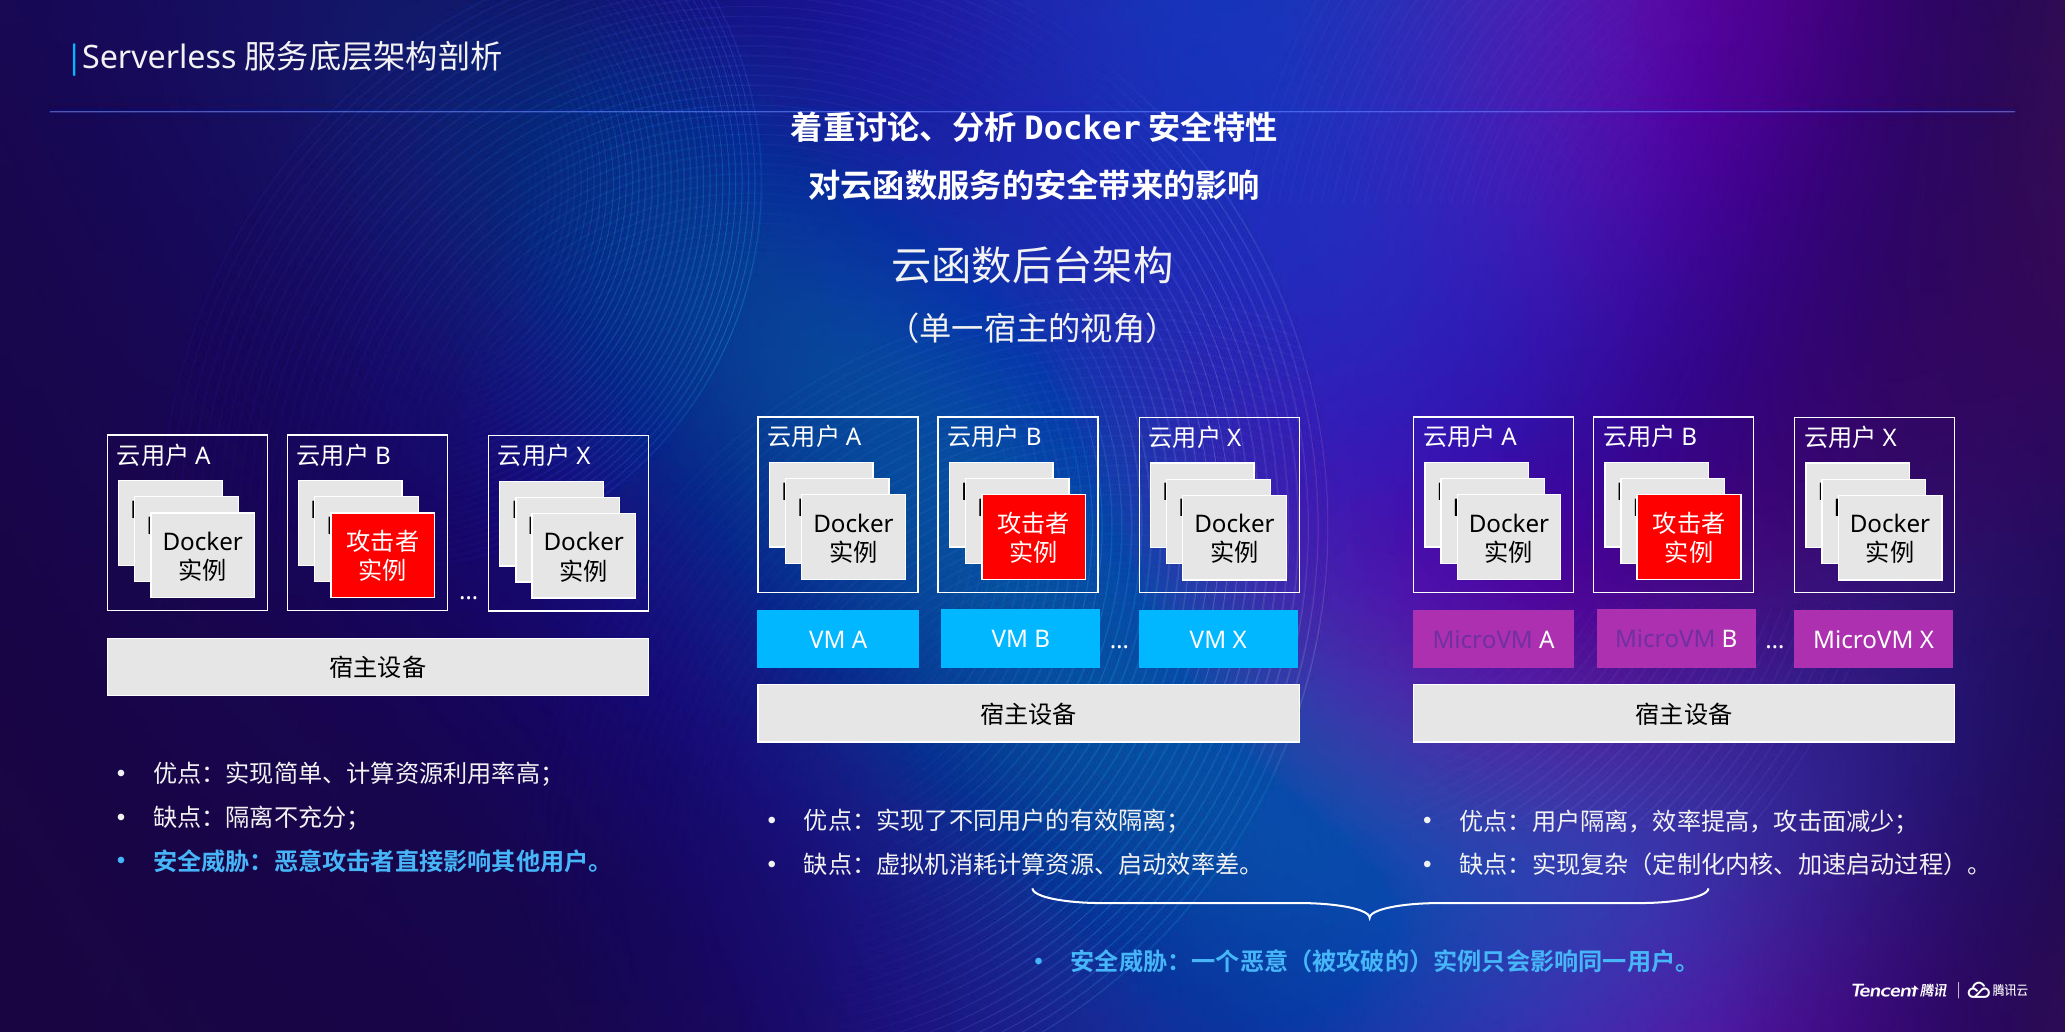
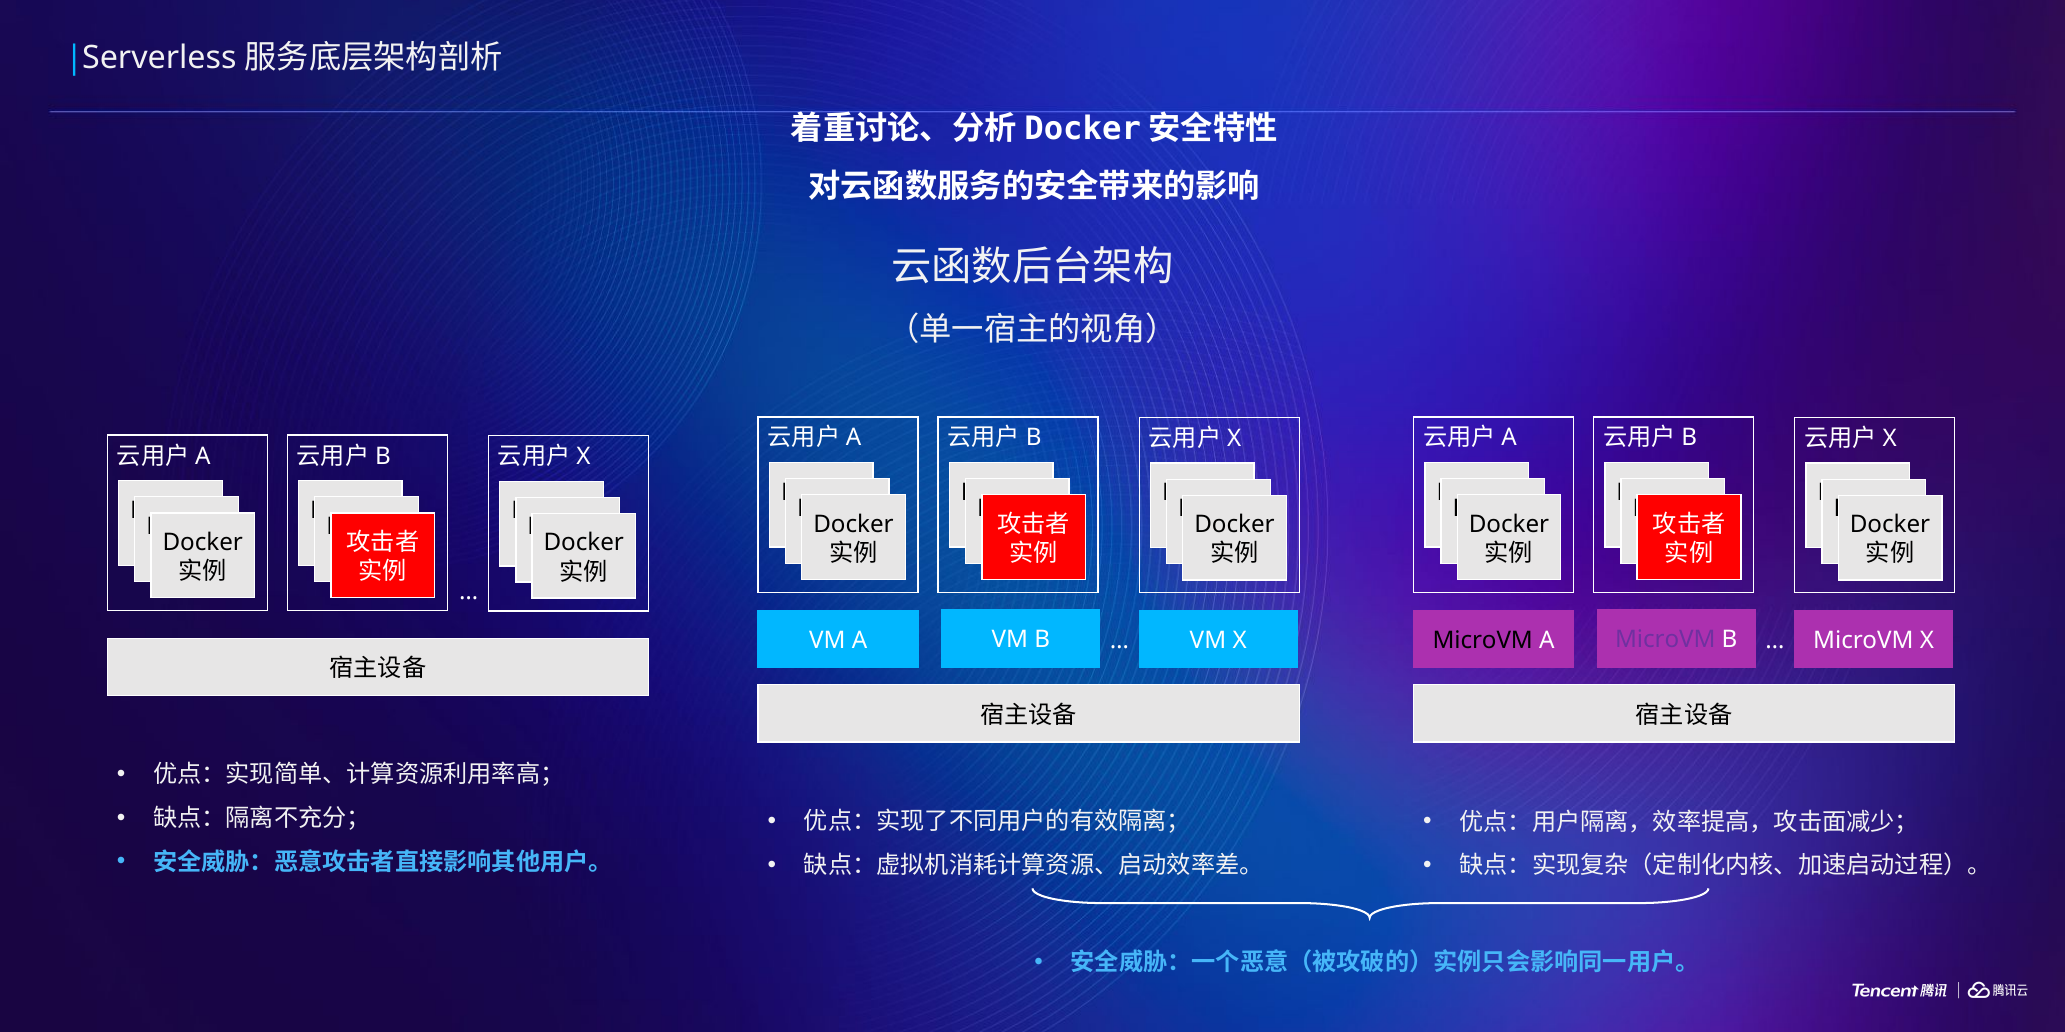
MicroVM colour: purple -> black (1483, 641)
